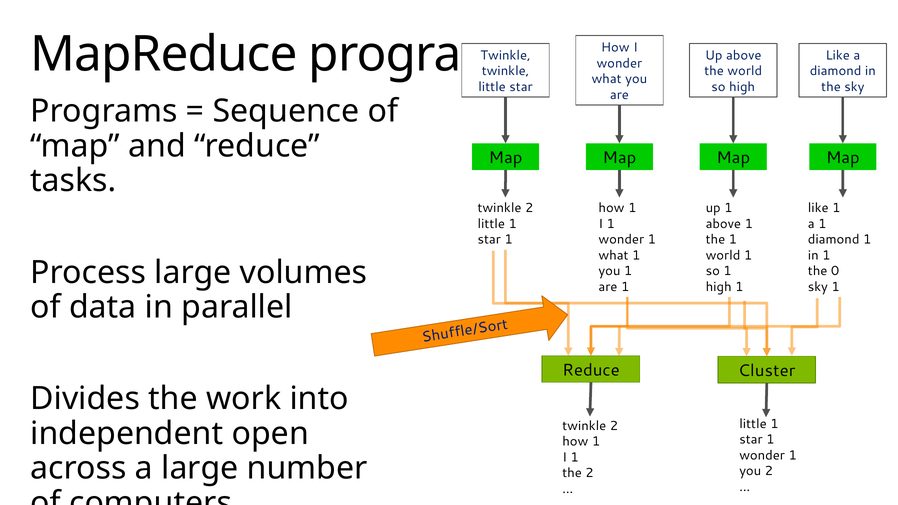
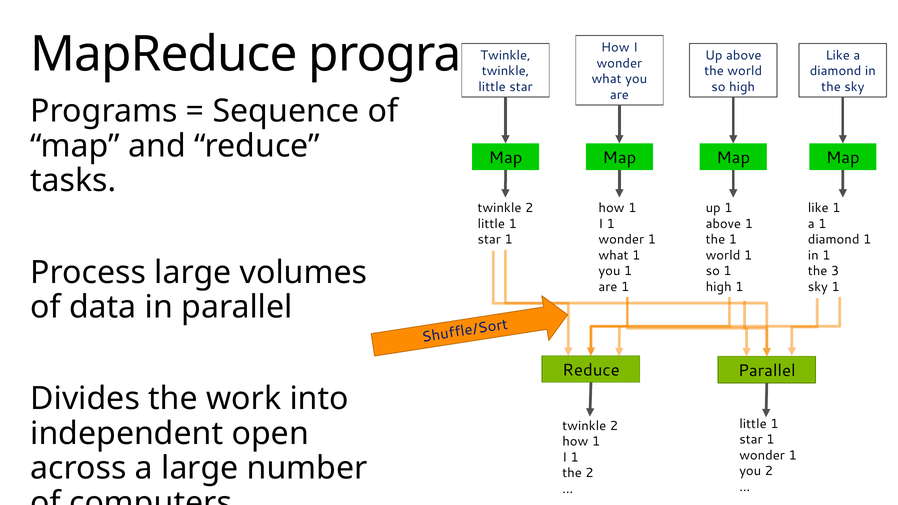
0: 0 -> 3 (835, 271)
Reduce Cluster: Cluster -> Parallel (767, 371)
